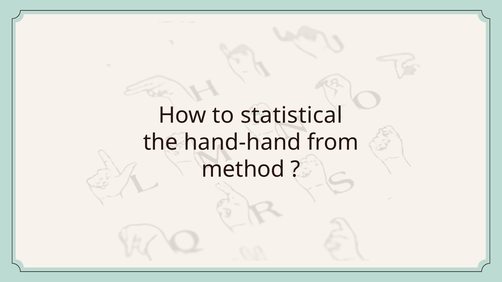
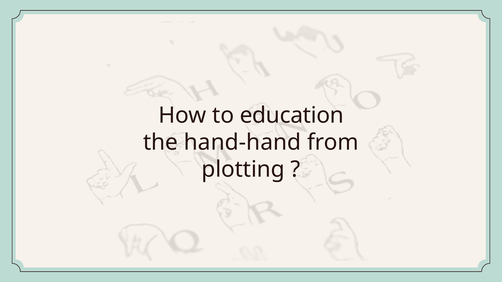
statistical: statistical -> education (292, 116)
method: method -> plotting (243, 170)
